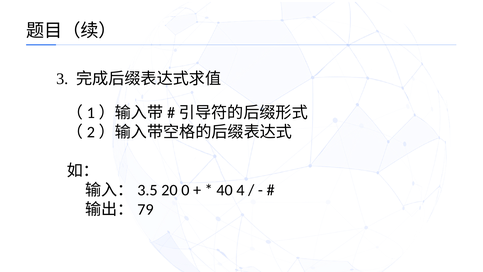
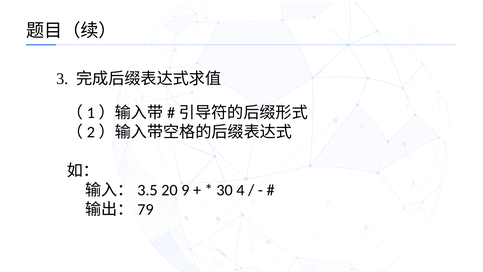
0: 0 -> 9 (185, 190)
40: 40 -> 30 (225, 190)
